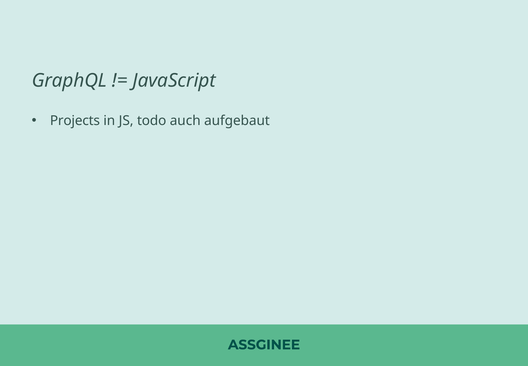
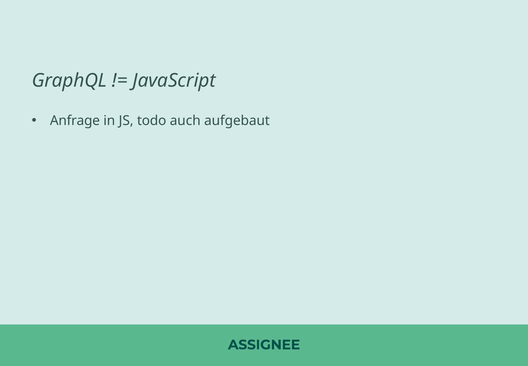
Projects: Projects -> Anfrage (75, 121)
ASSGINEE: ASSGINEE -> ASSIGNEE (264, 344)
